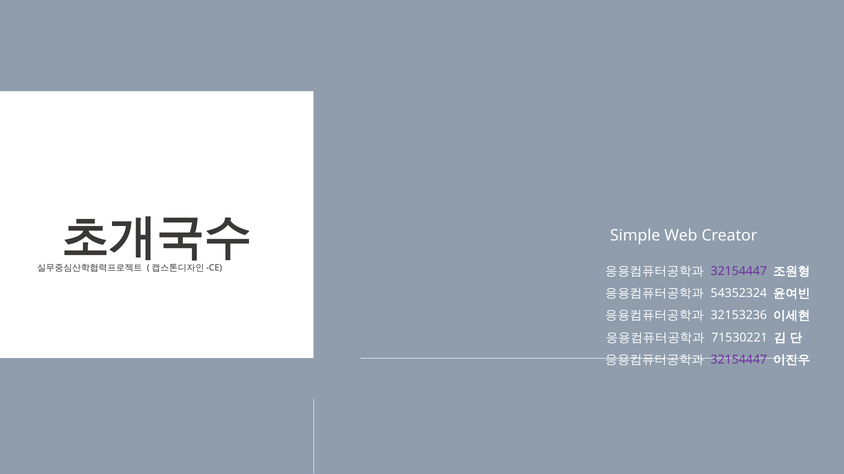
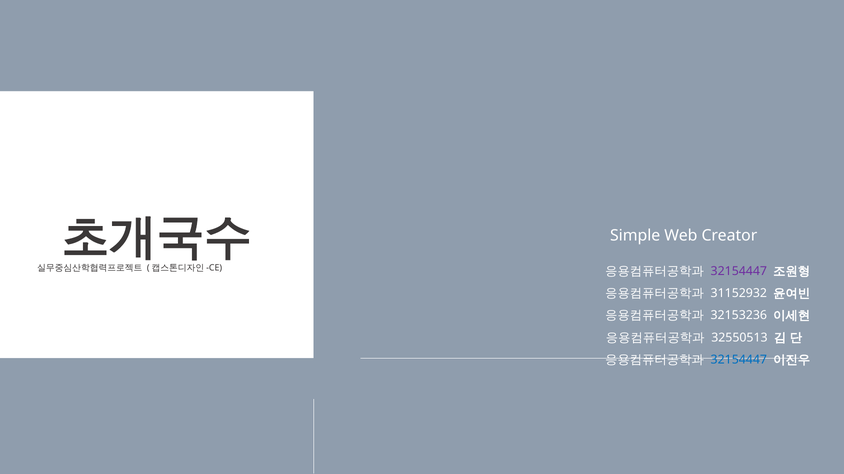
54352324: 54352324 -> 31152932 (739, 294)
71530221: 71530221 -> 32550513 (739, 338)
32154447 colour: purple -> blue (739, 360)
